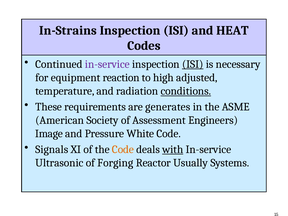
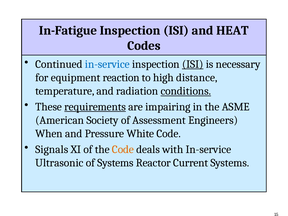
In-Strains: In-Strains -> In-Fatigue (68, 30)
in-service colour: purple -> blue (107, 64)
adjusted: adjusted -> distance (197, 78)
requirements underline: none -> present (95, 107)
generates: generates -> impairing (168, 107)
Image: Image -> When (49, 134)
with underline: present -> none (173, 149)
of Forging: Forging -> Systems (115, 163)
Usually: Usually -> Current (191, 163)
